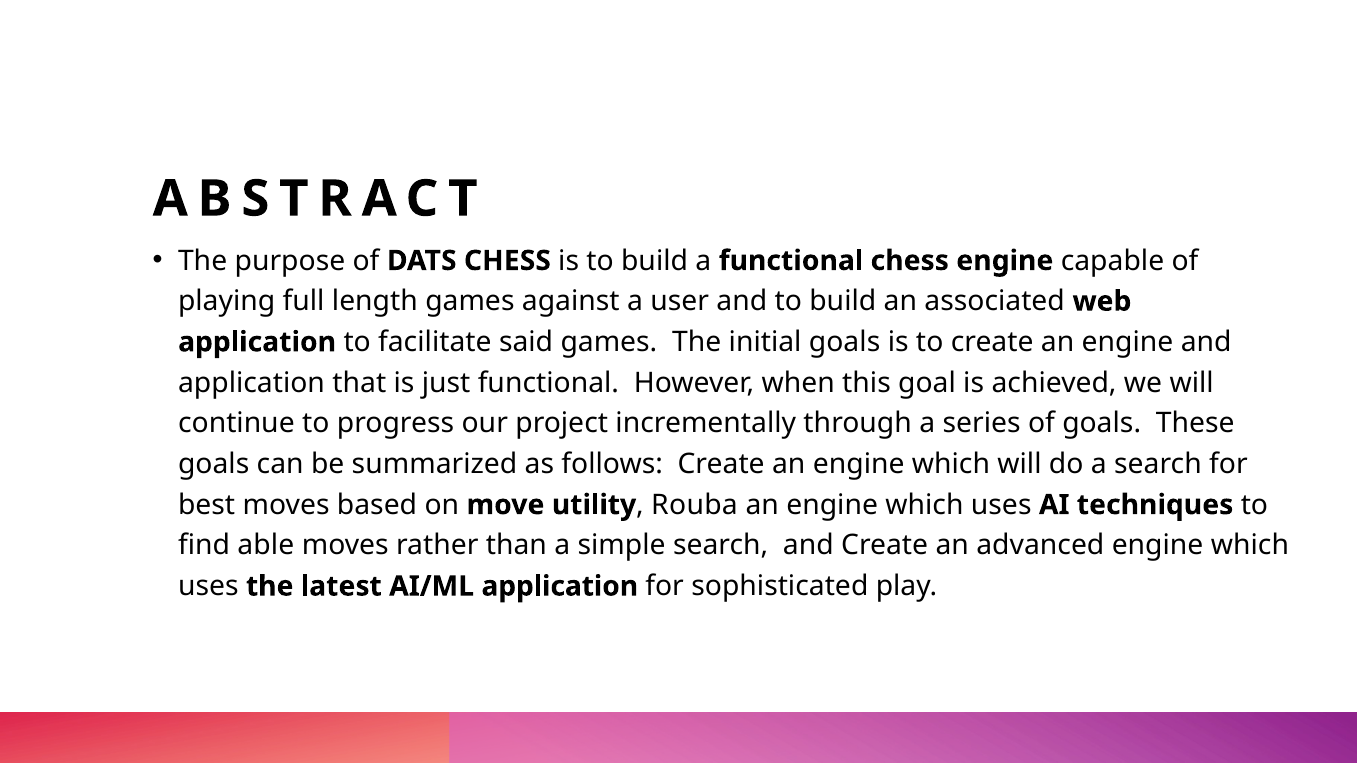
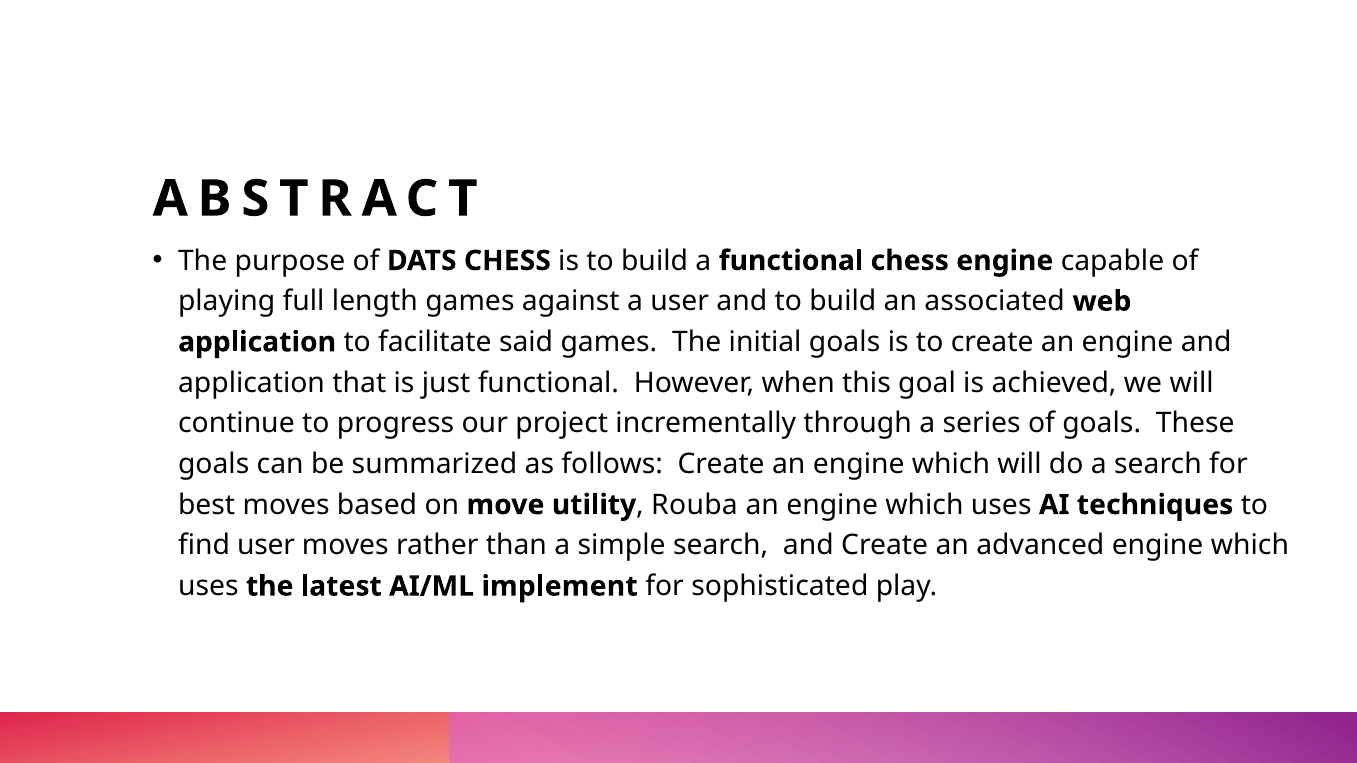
find able: able -> user (266, 546)
AI/ML application: application -> implement (560, 586)
